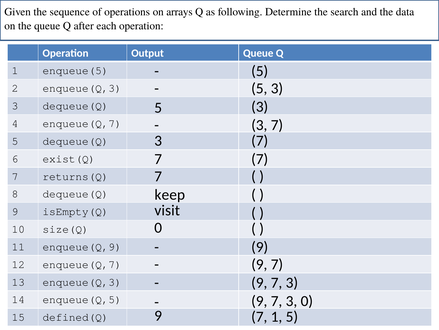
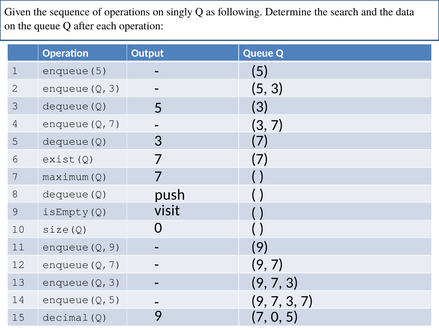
arrays: arrays -> singly (180, 12)
returns(Q: returns(Q -> maximum(Q (75, 176)
keep: keep -> push (170, 194)
9 7 3 0: 0 -> 7 (307, 300)
7 1: 1 -> 0 (277, 316)
defined(Q: defined(Q -> decimal(Q (75, 317)
